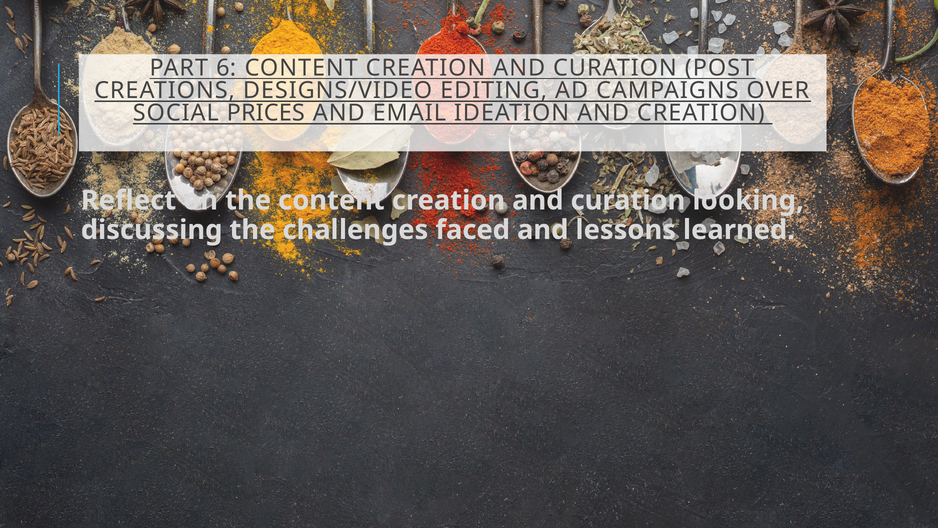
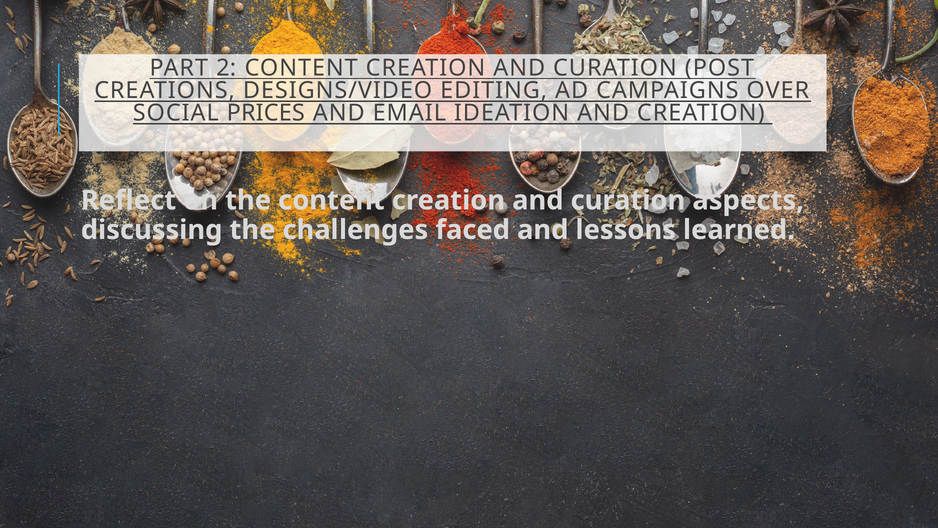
6: 6 -> 2 (226, 68)
looking: looking -> aspects (748, 200)
